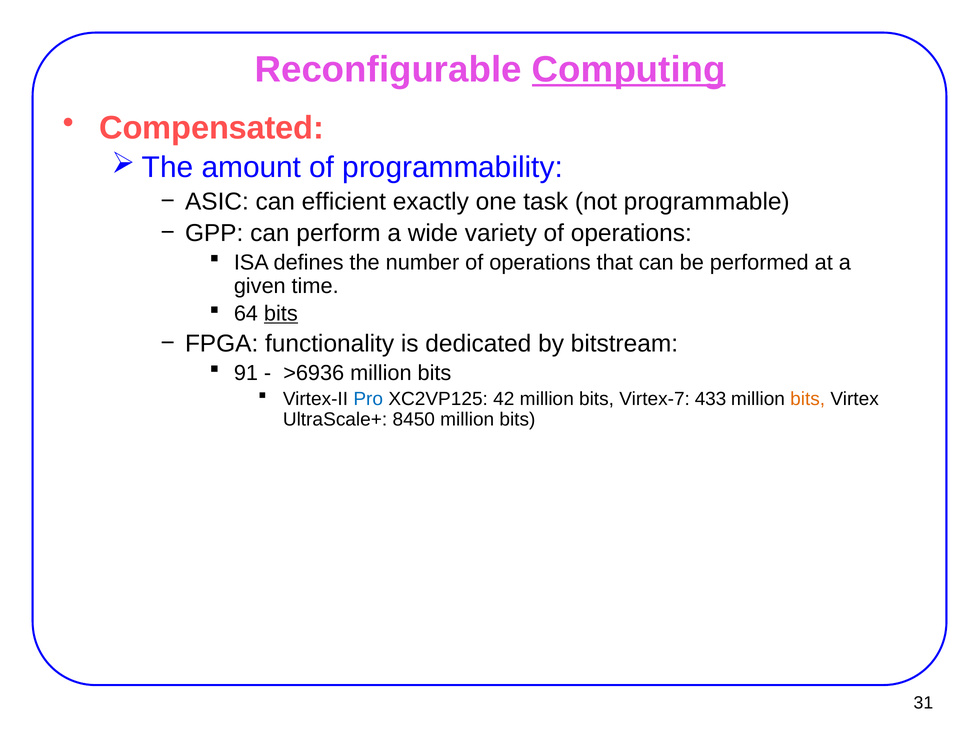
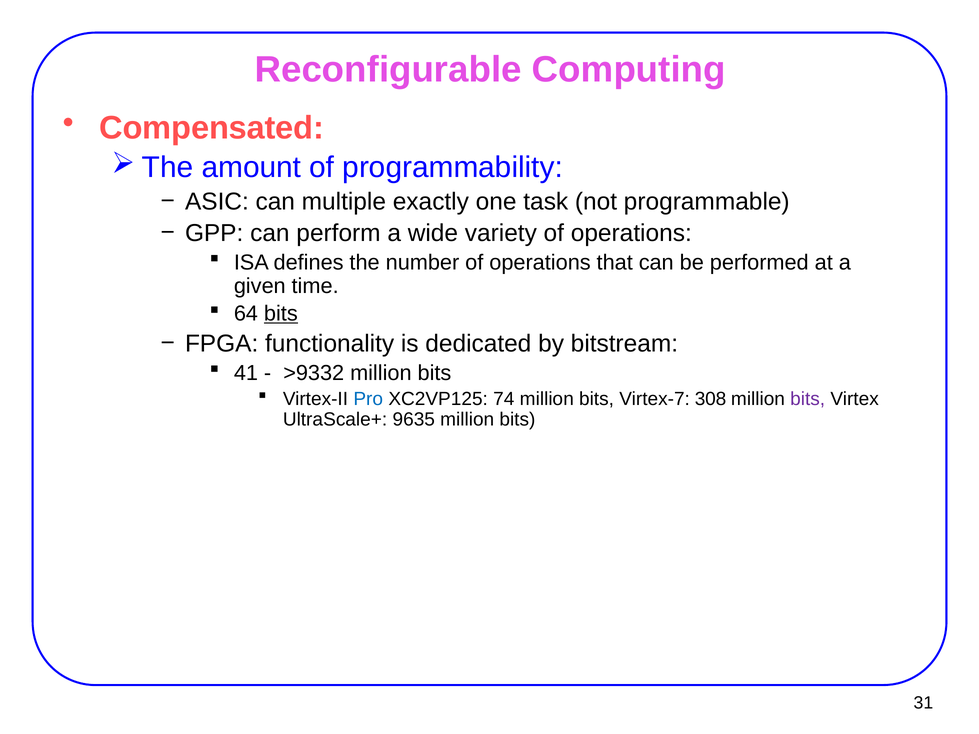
Computing underline: present -> none (629, 70)
efficient: efficient -> multiple (344, 202)
91: 91 -> 41 (246, 373)
>6936: >6936 -> >9332 (314, 373)
42: 42 -> 74 (504, 399)
433: 433 -> 308 (711, 399)
bits colour: orange -> purple (808, 399)
8450: 8450 -> 9635 (414, 419)
